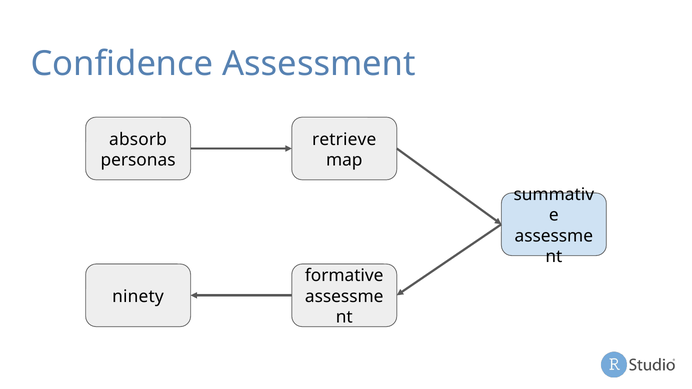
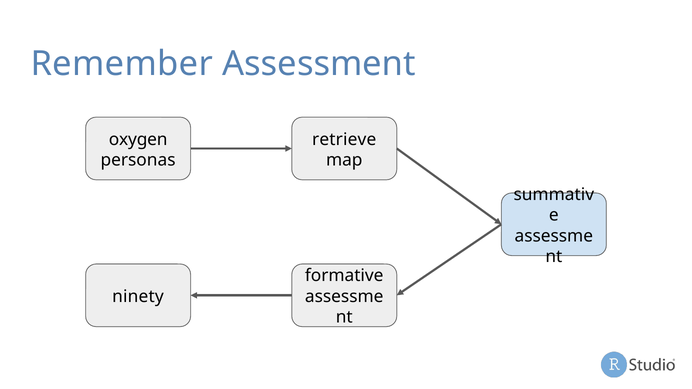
Confidence: Confidence -> Remember (122, 64)
absorb: absorb -> oxygen (138, 139)
